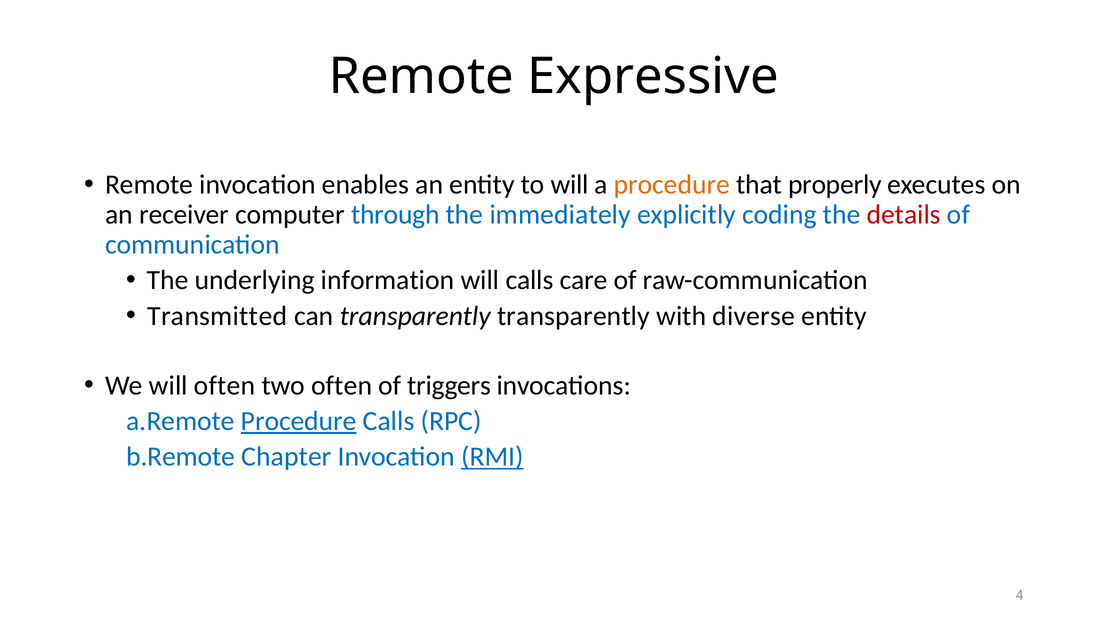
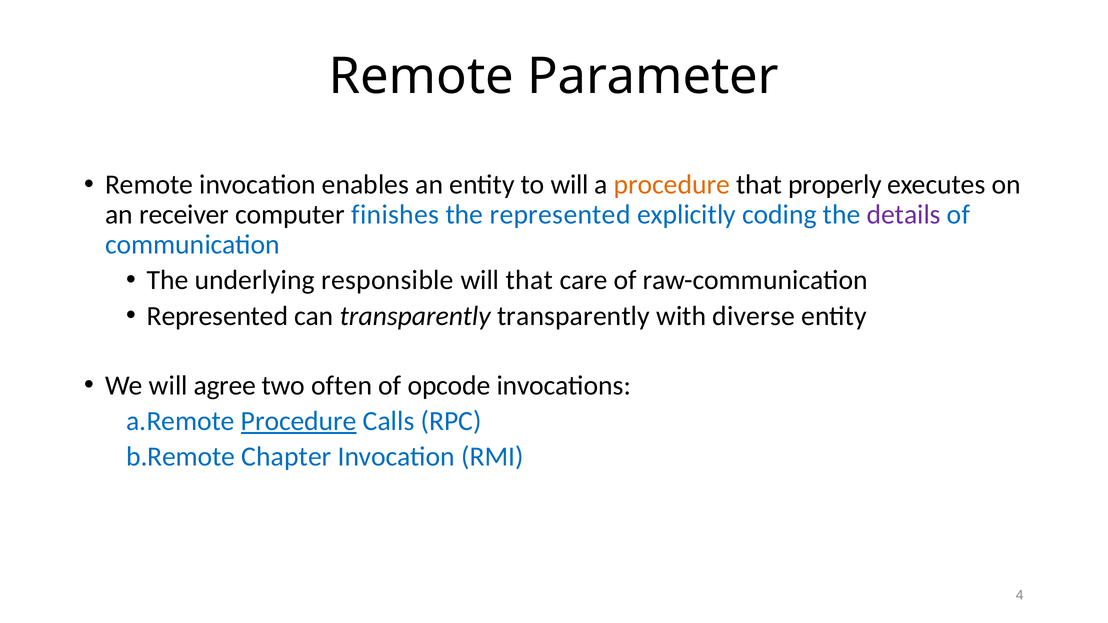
Expressive: Expressive -> Parameter (653, 77)
through: through -> finishes (395, 215)
the immediately: immediately -> represented (560, 215)
details colour: red -> purple (904, 215)
information: information -> responsible (387, 280)
will calls: calls -> that (529, 280)
Transmitted: Transmitted -> Represented (217, 316)
will often: often -> agree (225, 386)
triggers: triggers -> opcode (449, 386)
RMI underline: present -> none (492, 457)
